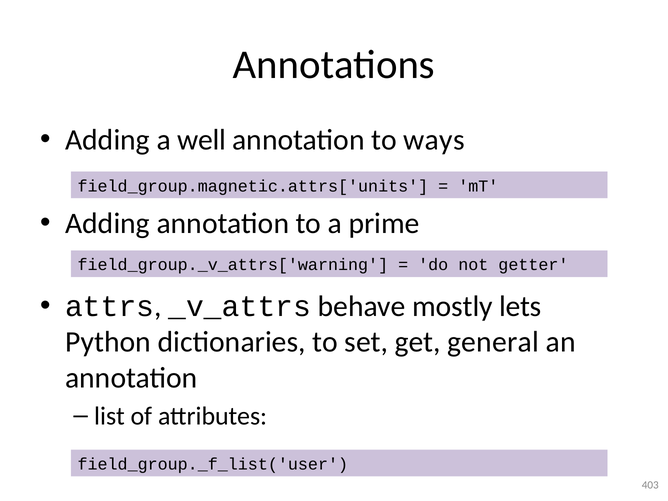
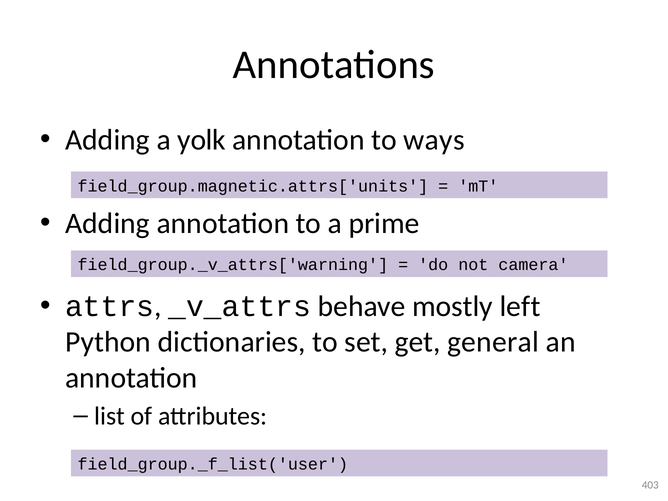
well: well -> yolk (202, 140)
getter: getter -> camera (533, 265)
lets: lets -> left (520, 306)
